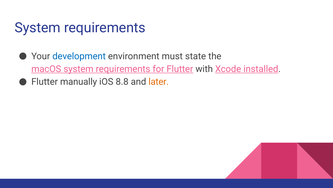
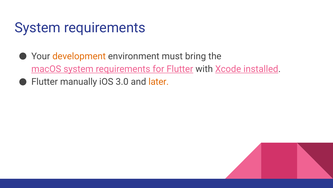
development colour: blue -> orange (79, 56)
state: state -> bring (196, 56)
8.8: 8.8 -> 3.0 (122, 82)
